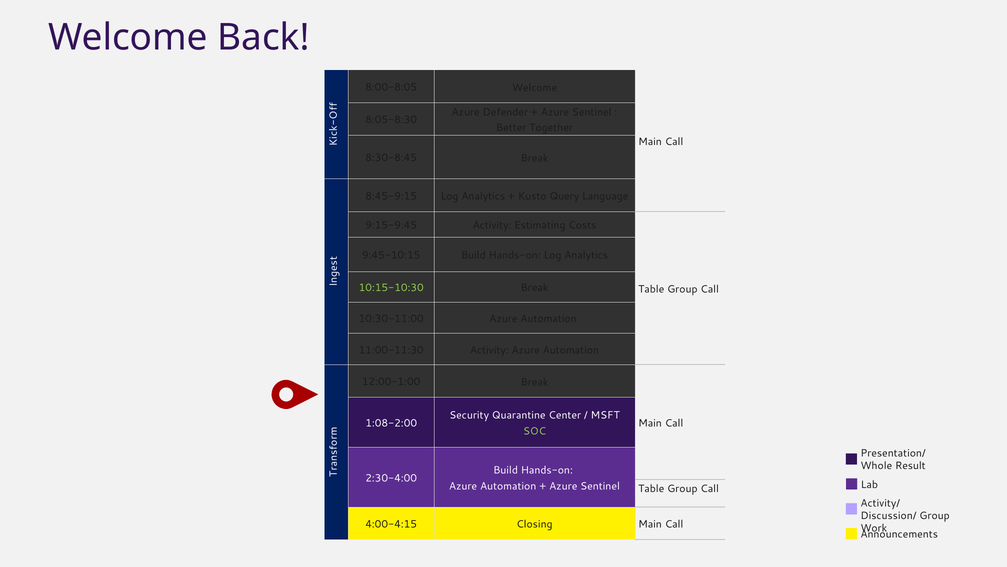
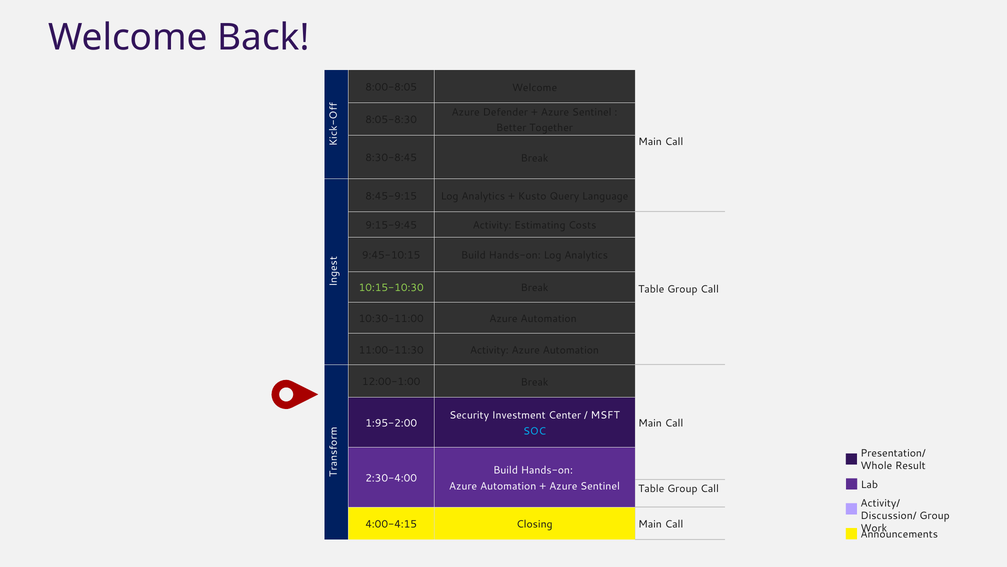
Quarantine: Quarantine -> Investment (519, 415)
1:08-2:00: 1:08-2:00 -> 1:95-2:00 (391, 423)
SOC colour: light green -> light blue (535, 431)
